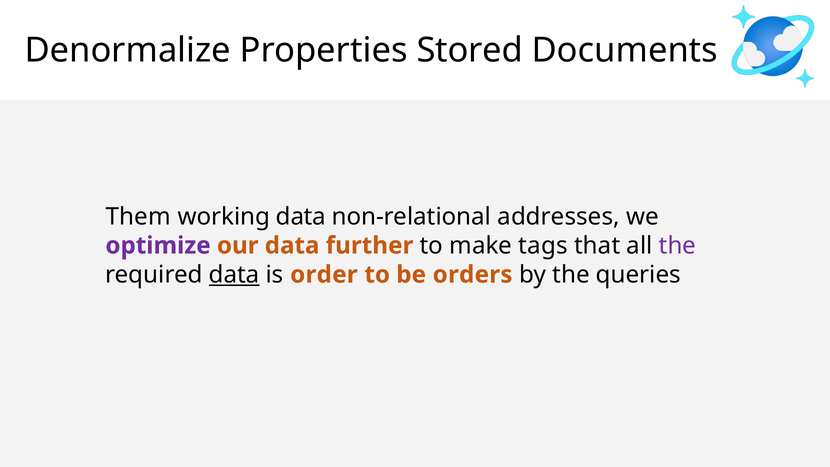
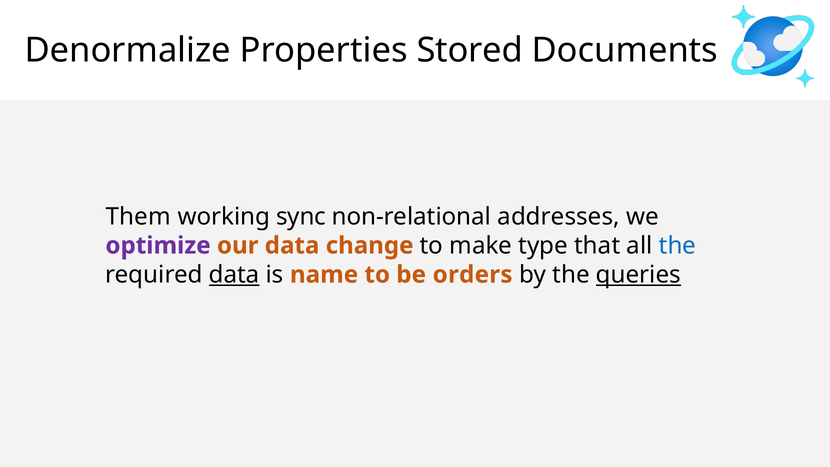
working data: data -> sync (301, 216)
further: further -> change (370, 246)
tags: tags -> type (543, 246)
the colour: purple -> blue (677, 246)
order: order -> name (324, 275)
queries underline: none -> present (638, 275)
